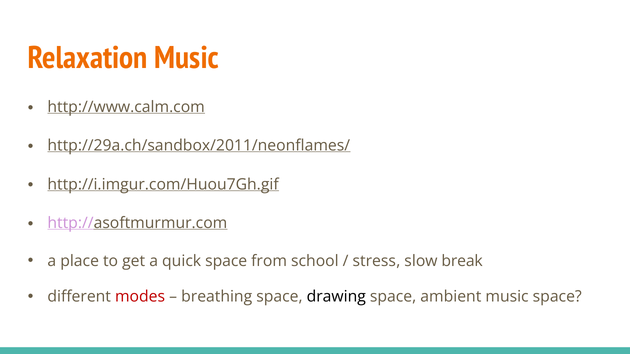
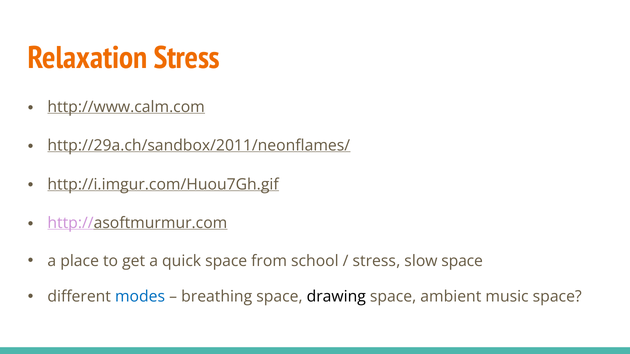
Relaxation Music: Music -> Stress (187, 58)
slow break: break -> space (462, 261)
modes colour: red -> blue (140, 297)
